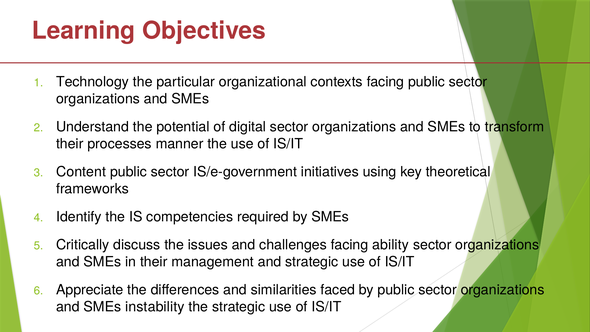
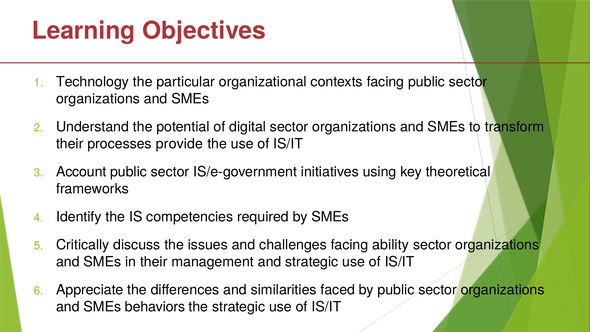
manner: manner -> provide (179, 144)
Content: Content -> Account (81, 172)
instability: instability -> behaviors (155, 307)
